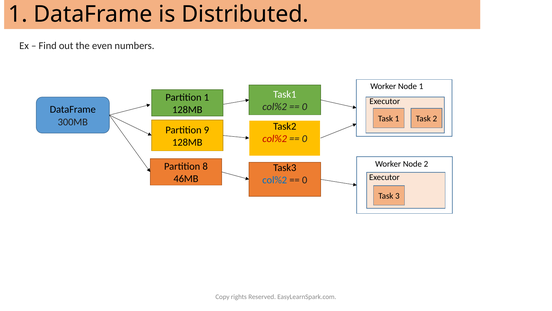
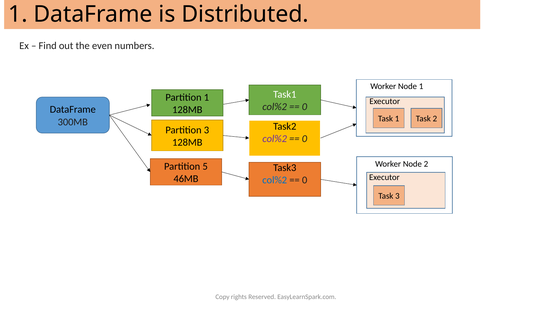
Partition 9: 9 -> 3 (206, 130)
col%2 colour: red -> purple (275, 139)
8: 8 -> 5 (205, 166)
